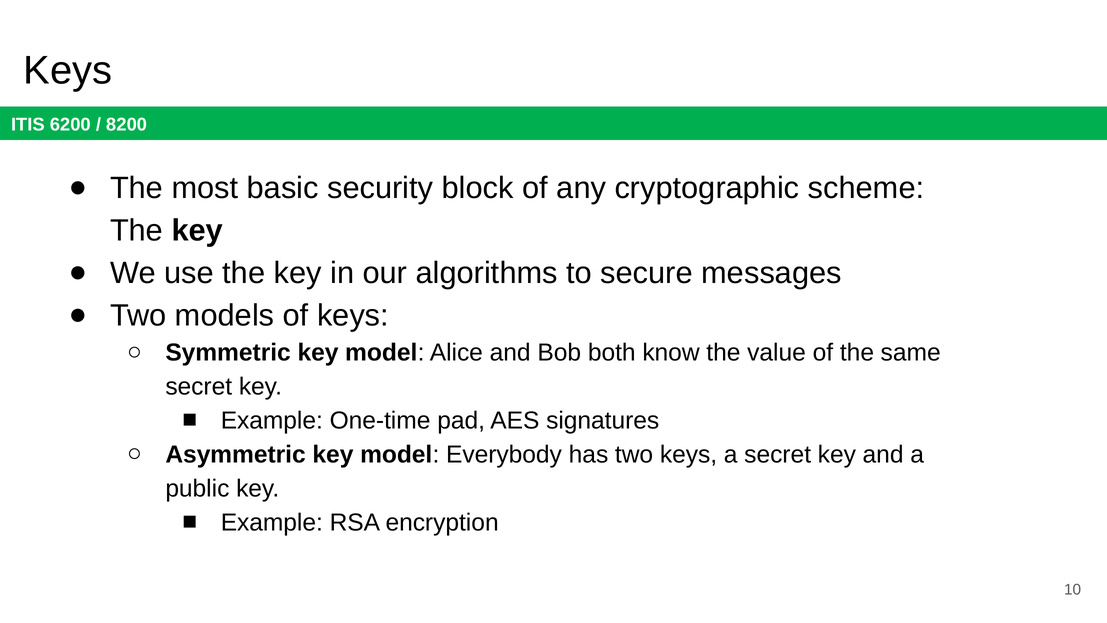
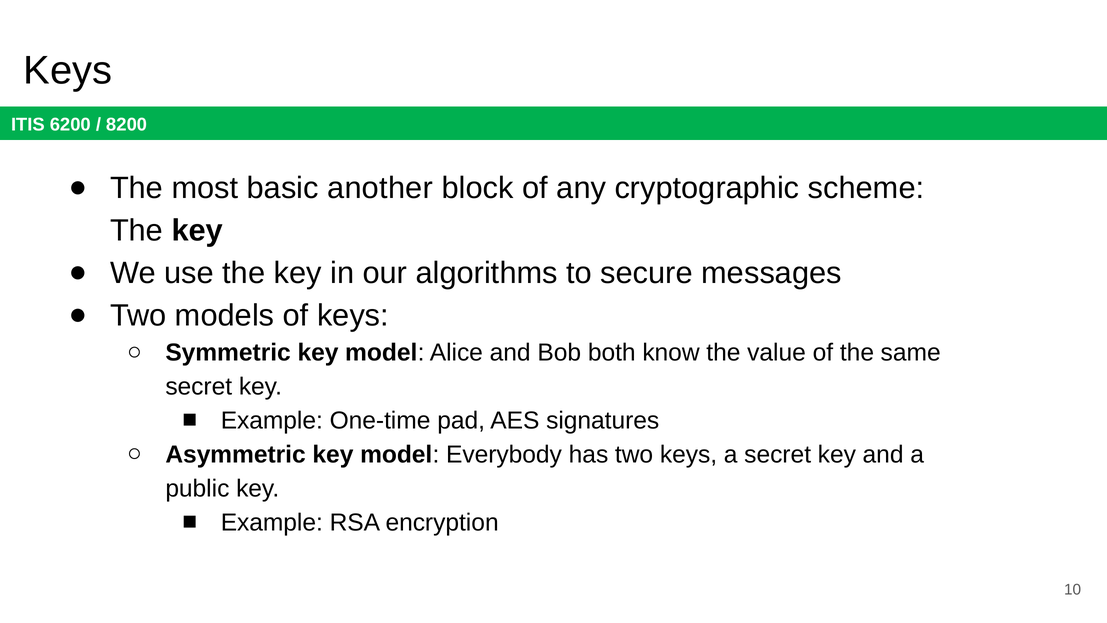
security: security -> another (380, 188)
